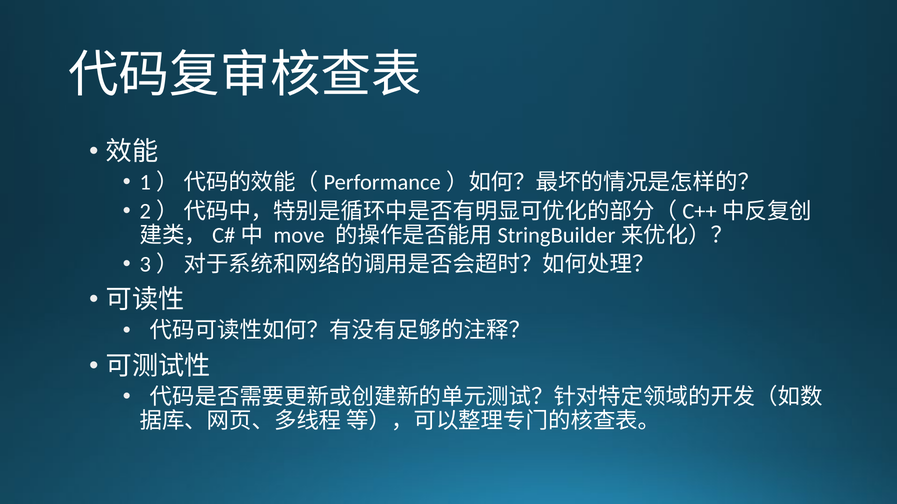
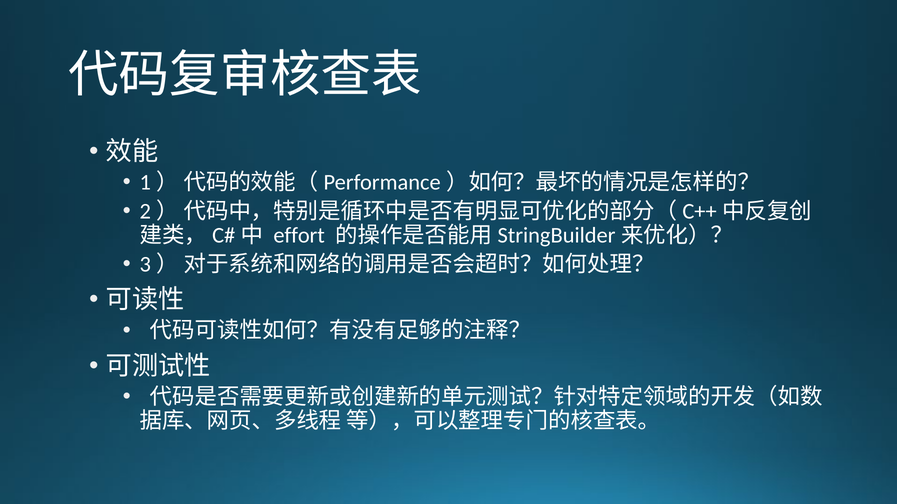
move: move -> effort (299, 236)
